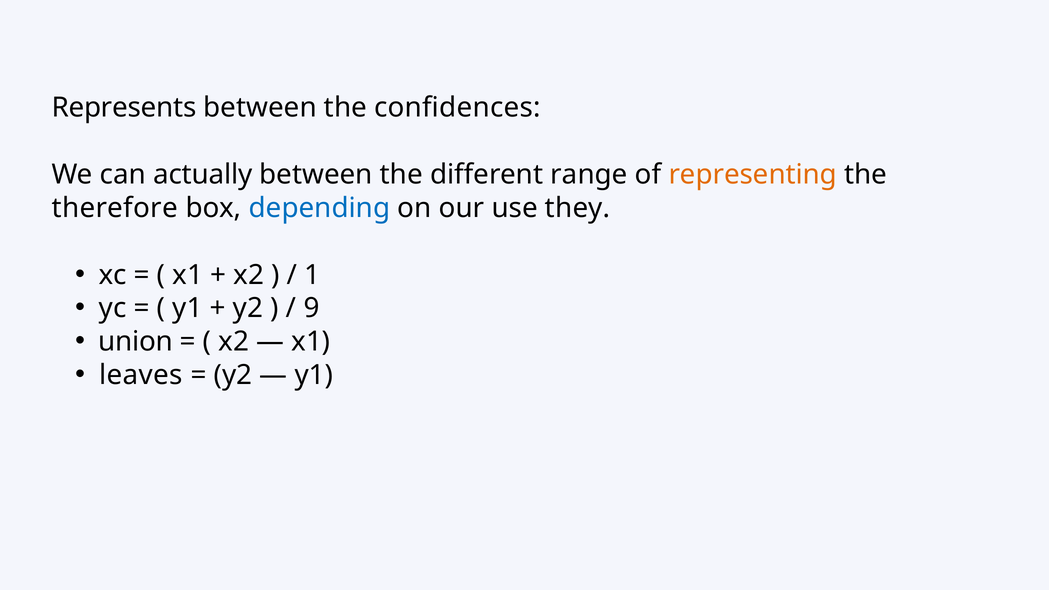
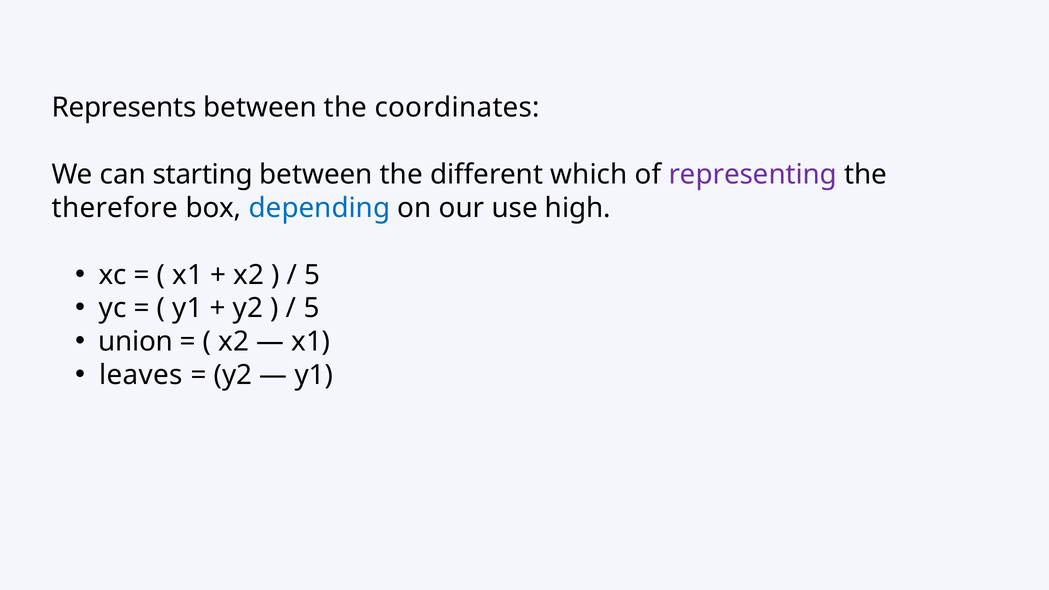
confidences: confidences -> coordinates (457, 108)
actually: actually -> starting (203, 175)
range: range -> which (589, 175)
representing colour: orange -> purple (753, 175)
they: they -> high (578, 208)
1: 1 -> 5 (312, 275)
9: 9 -> 5 (311, 308)
